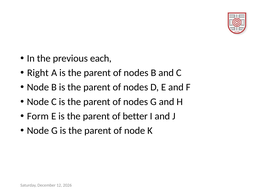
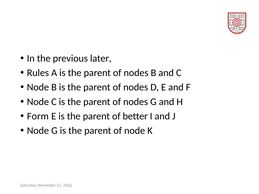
each: each -> later (101, 58)
Right: Right -> Rules (38, 73)
